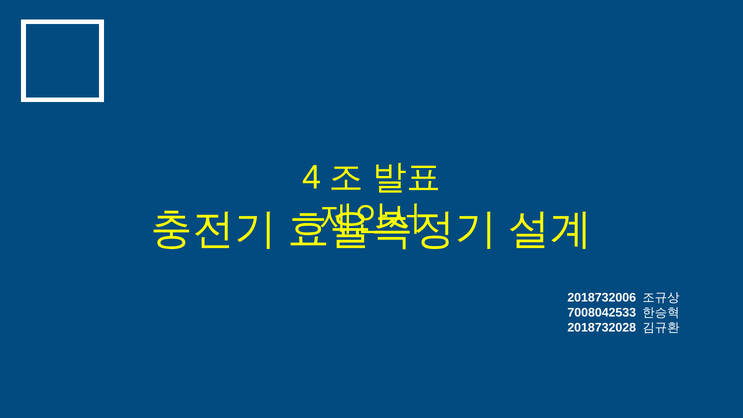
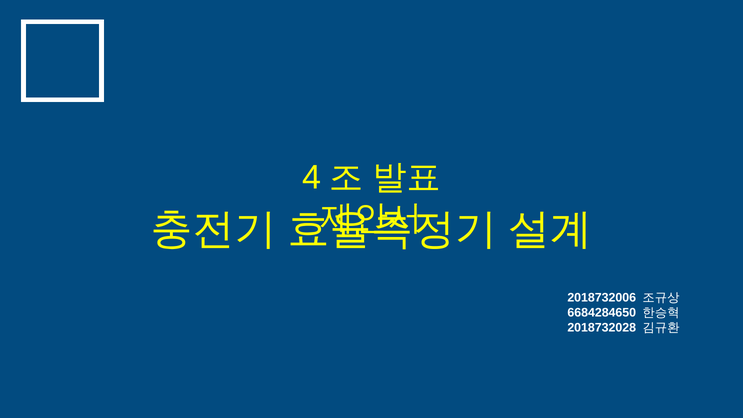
7008042533: 7008042533 -> 6684284650 (602, 313)
